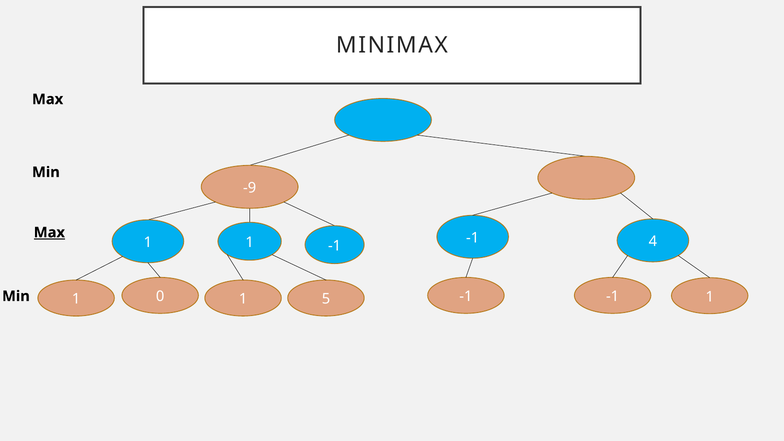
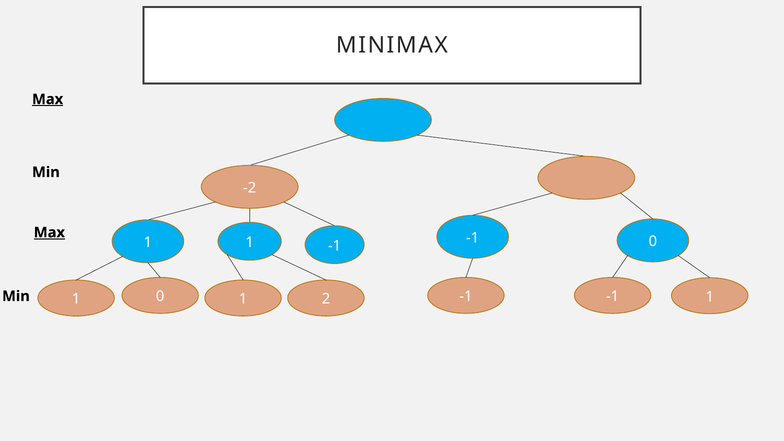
Max underline: none -> present (48, 99)
-9: -9 -> -2 (250, 188)
-1 4: 4 -> 0 (653, 241)
5: 5 -> 2 (326, 299)
